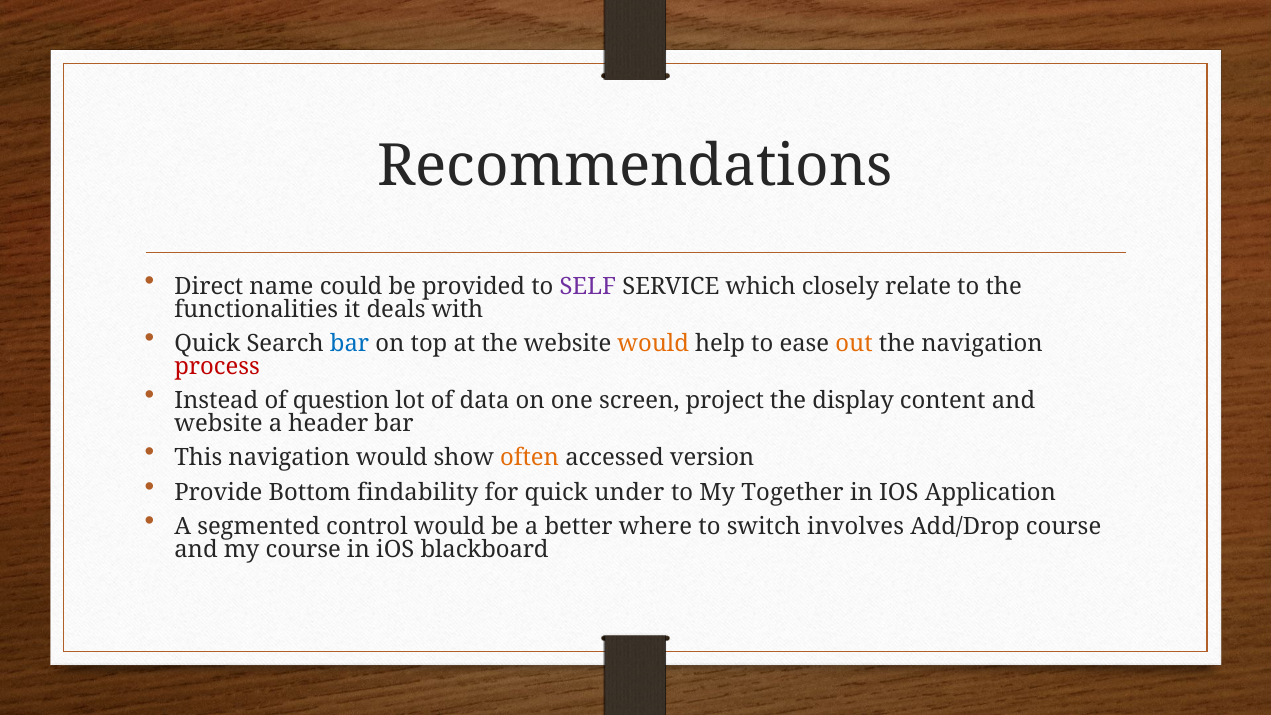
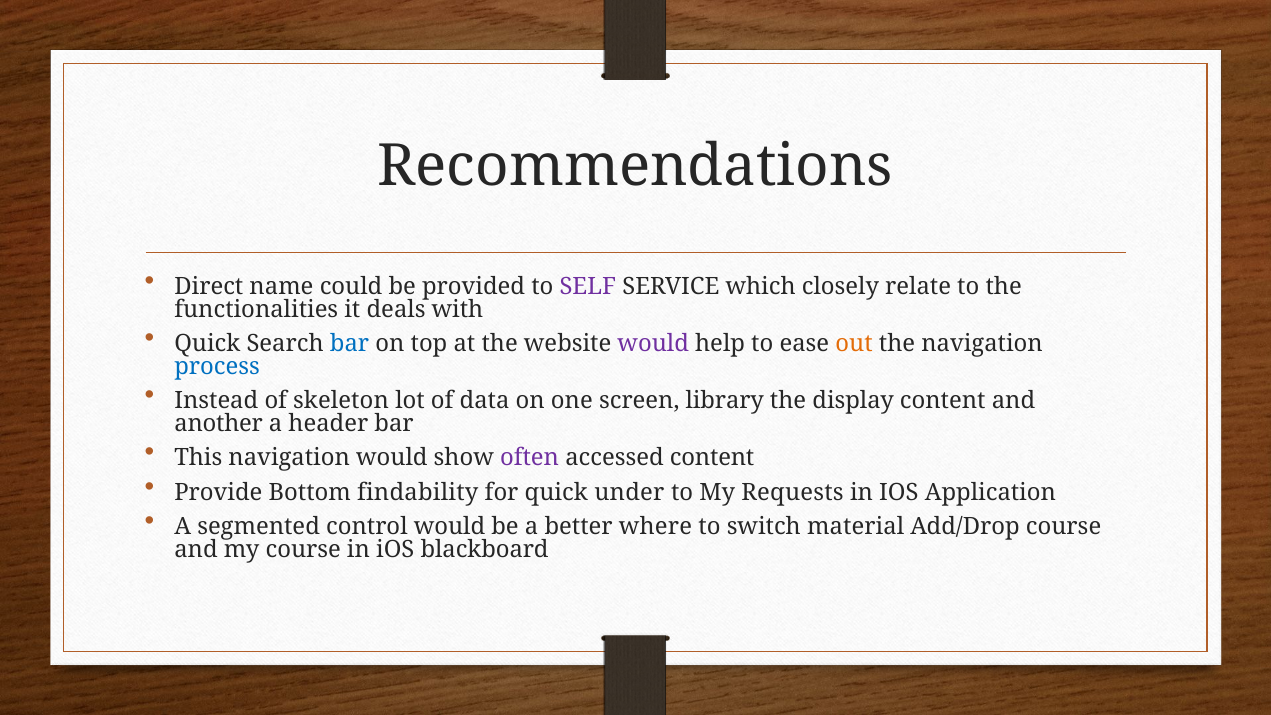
would colour: orange -> purple (653, 344)
process colour: red -> blue (217, 366)
question: question -> skeleton (341, 401)
project: project -> library (725, 401)
website: website -> another (219, 424)
often colour: orange -> purple (530, 458)
accessed version: version -> content (712, 458)
Together: Together -> Requests (793, 492)
involves: involves -> material (856, 527)
